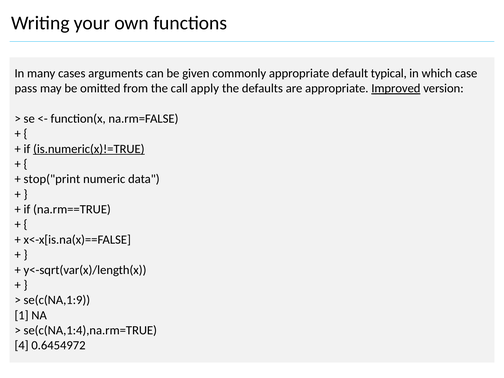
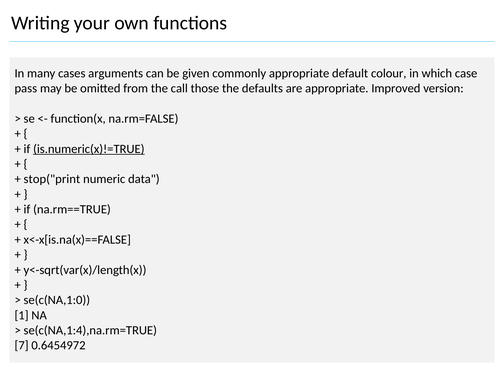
typical: typical -> colour (389, 73)
apply: apply -> those (205, 88)
Improved underline: present -> none (396, 88)
se(c(NA,1:9: se(c(NA,1:9 -> se(c(NA,1:0 (57, 300)
4: 4 -> 7 (22, 345)
